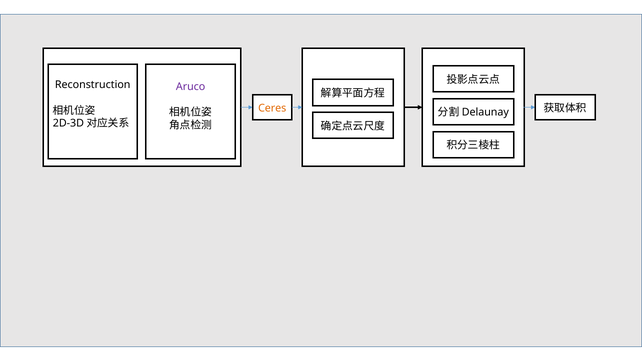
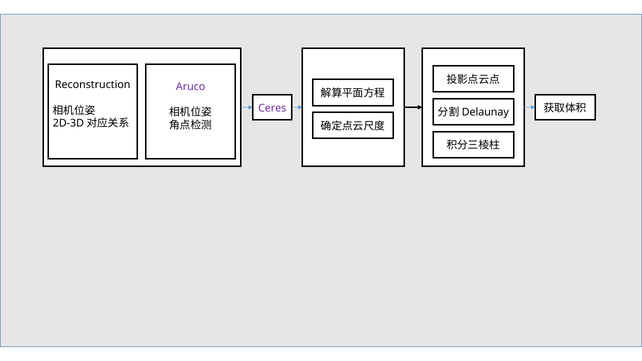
Ceres colour: orange -> purple (272, 108)
